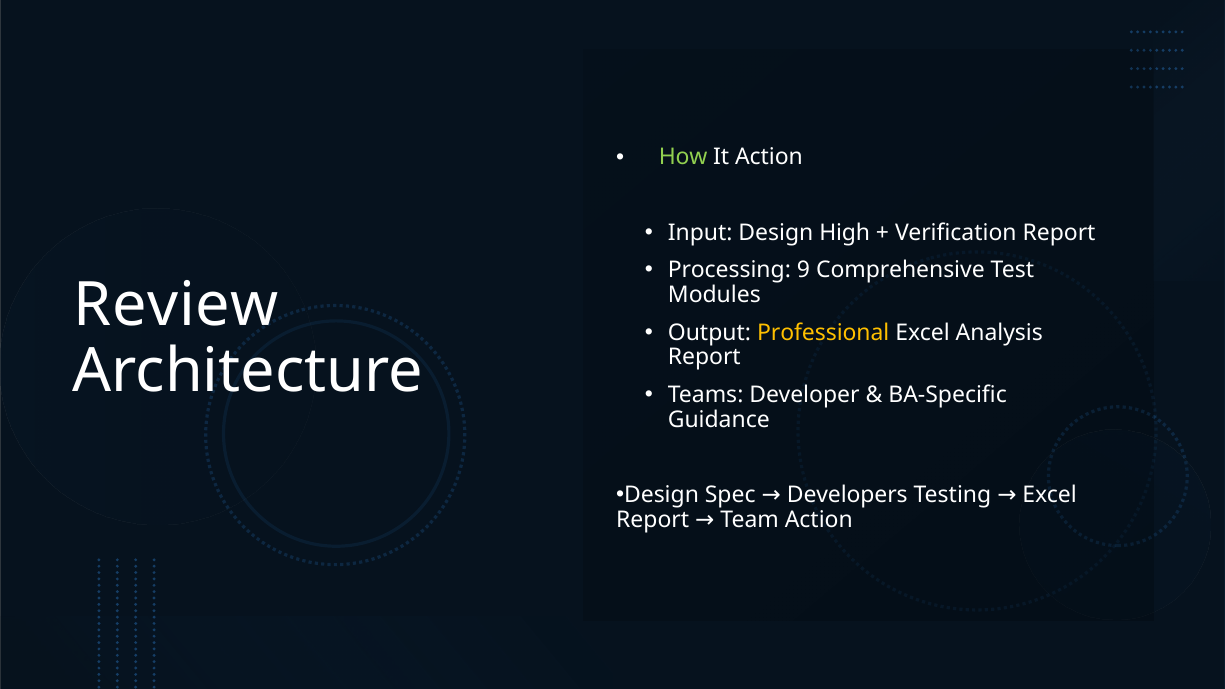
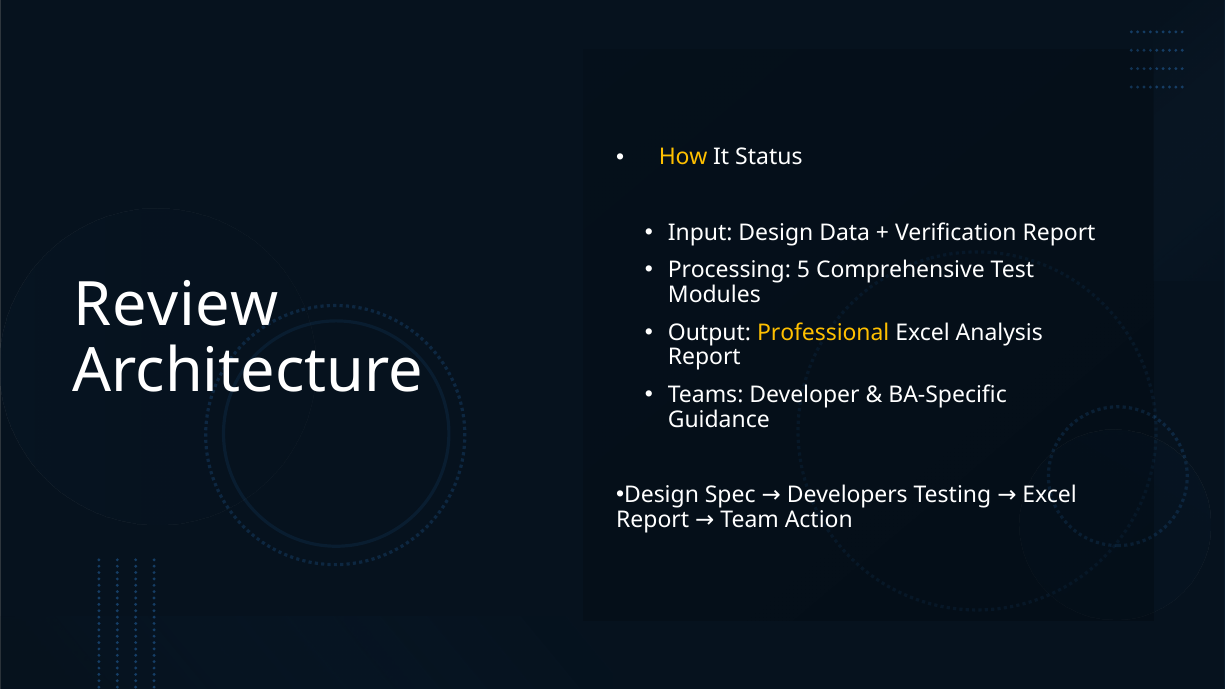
How colour: light green -> yellow (683, 157)
It Action: Action -> Status (769, 157)
High: High -> Data (845, 232)
9: 9 -> 5 (803, 270)
